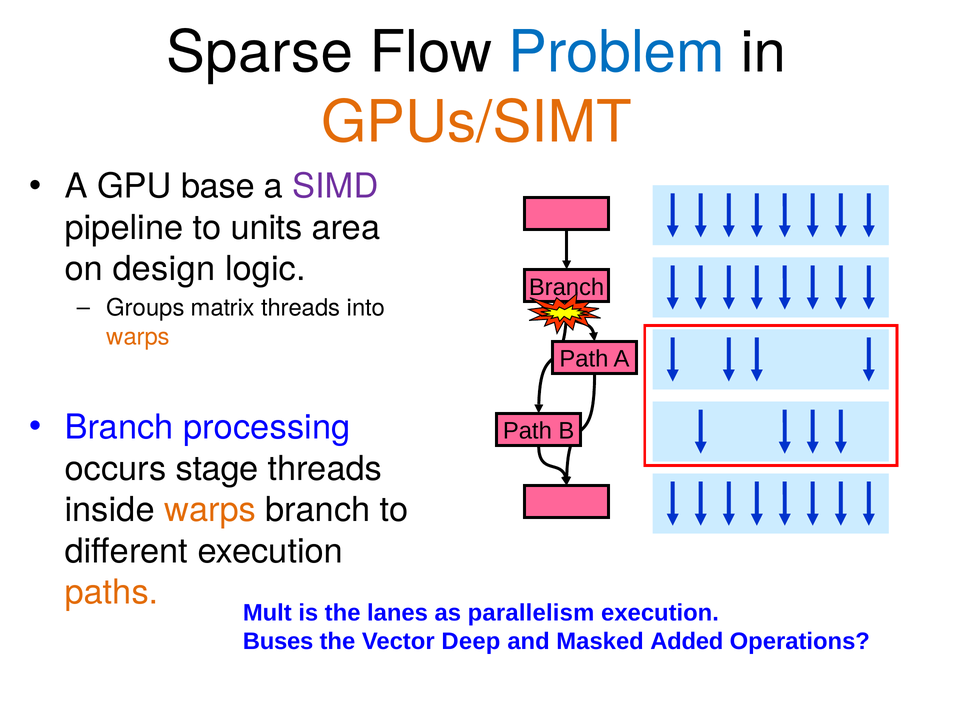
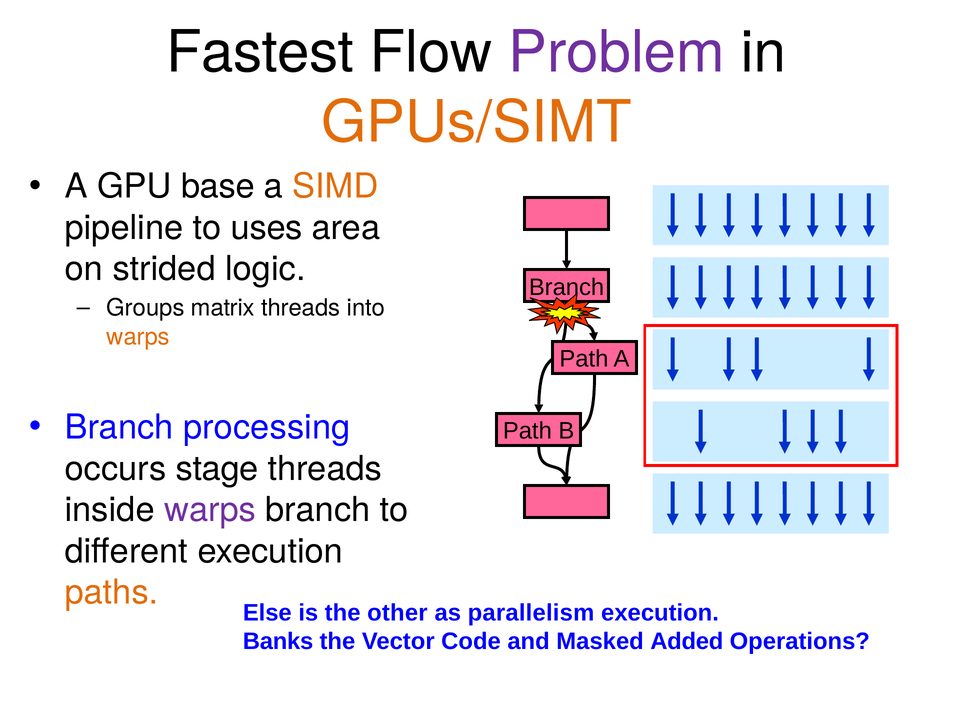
Sparse: Sparse -> Fastest (260, 53)
Problem colour: blue -> purple (617, 53)
SIMD colour: purple -> orange (335, 186)
units: units -> uses (267, 228)
design: design -> strided (164, 269)
warps colour: orange -> purple (210, 510)
Mult: Mult -> Else (267, 612)
lanes: lanes -> other (397, 612)
Buses: Buses -> Banks (278, 641)
Deep: Deep -> Code (471, 641)
